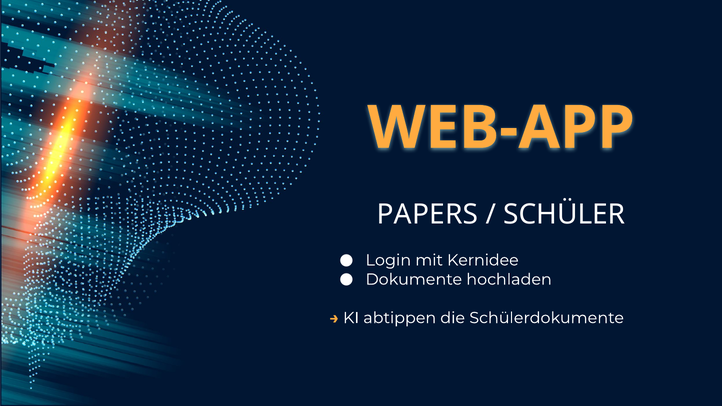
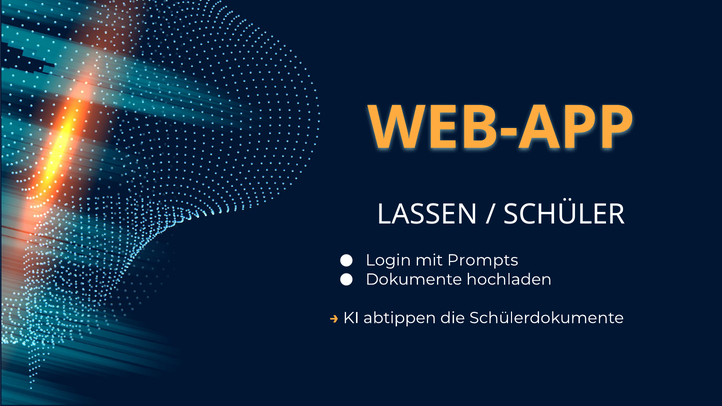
PAPERS: PAPERS -> LASSEN (427, 214)
Kernidee: Kernidee -> Prompts (483, 260)
